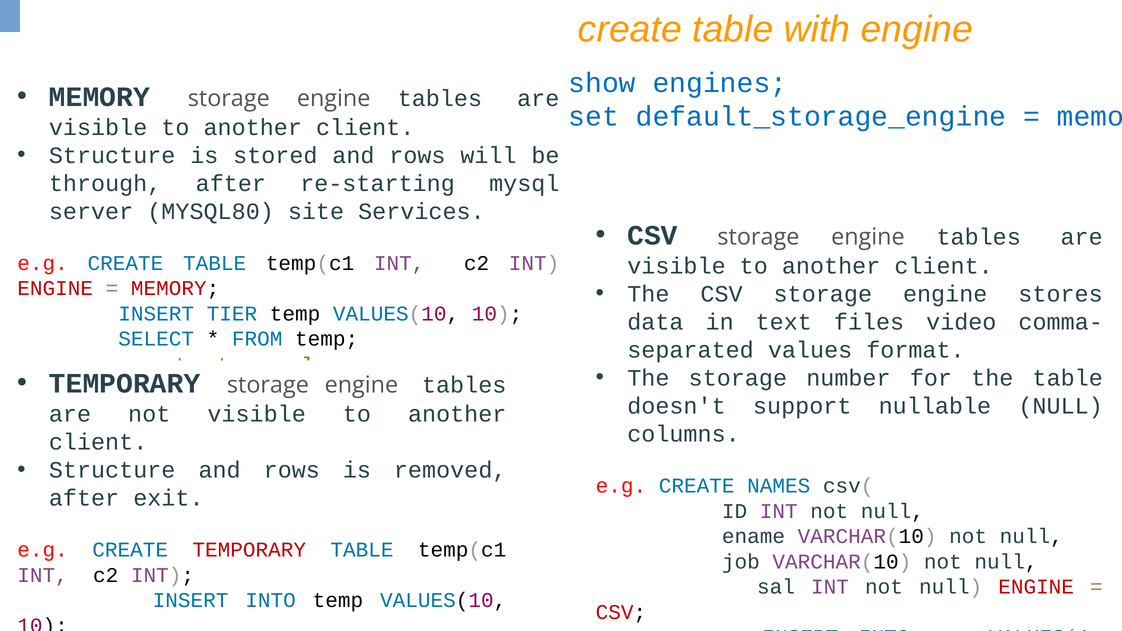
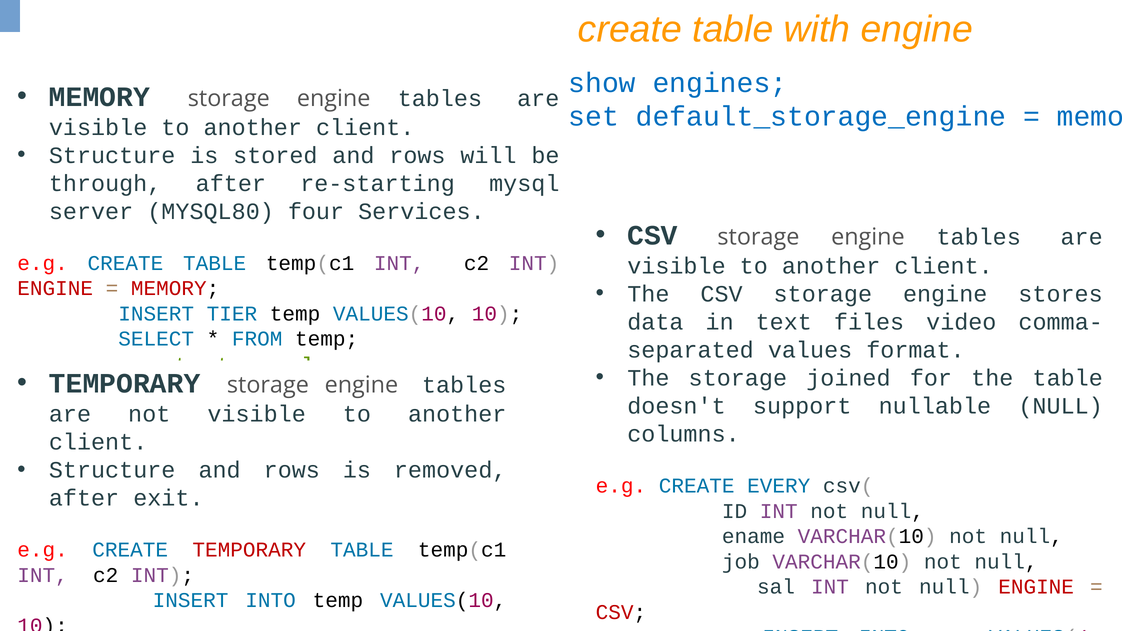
site: site -> four (316, 212)
number: number -> joined (848, 378)
NAMES: NAMES -> EVERY (779, 486)
